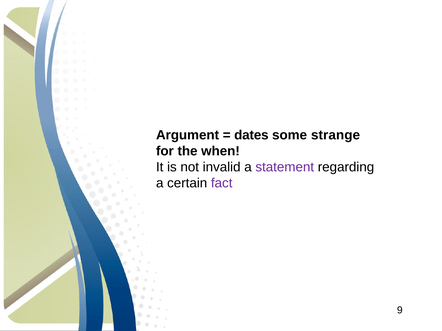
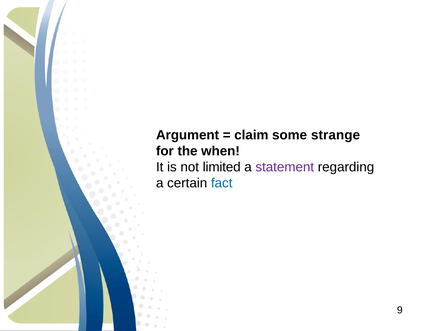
dates: dates -> claim (251, 135)
invalid: invalid -> limited (222, 167)
fact colour: purple -> blue (222, 183)
